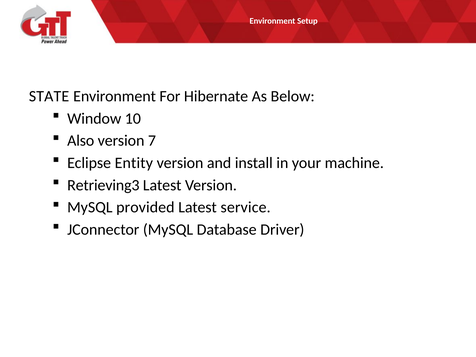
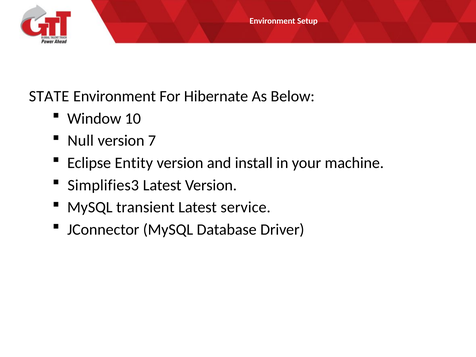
Also: Also -> Null (81, 141)
Retrieving3: Retrieving3 -> Simplifies3 (103, 185)
provided: provided -> transient (145, 207)
